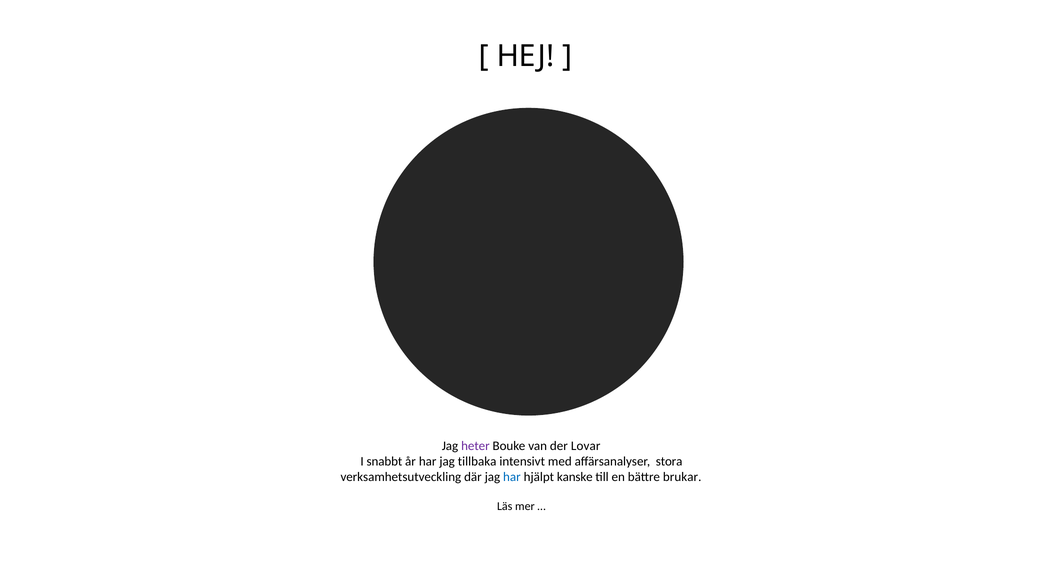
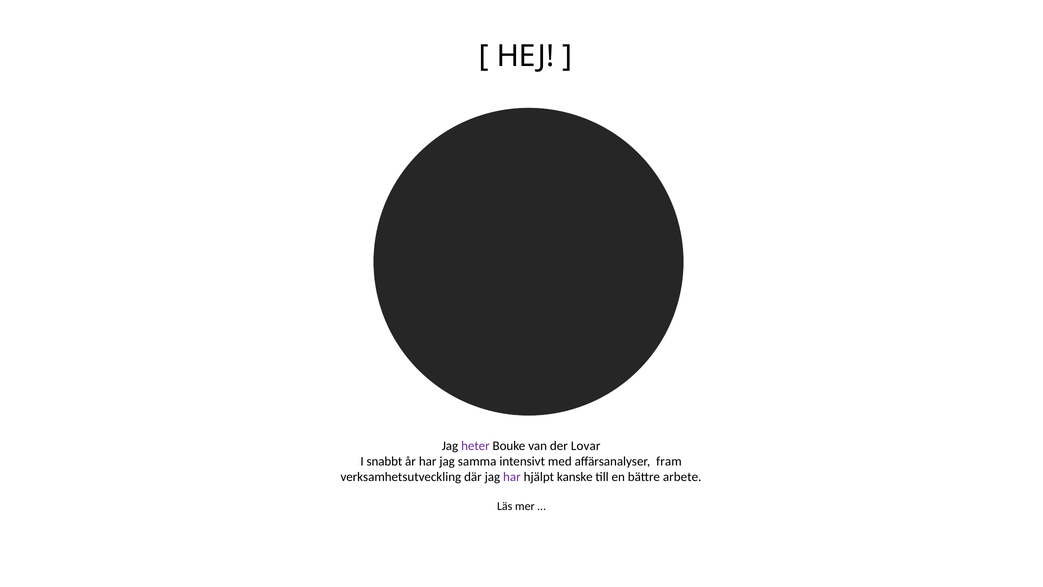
tillbaka: tillbaka -> samma (477, 461)
stora: stora -> fram (669, 461)
har colour: blue -> purple (512, 477)
brukar: brukar -> arbete (682, 477)
